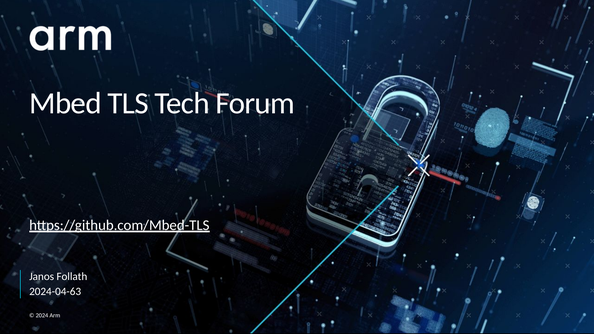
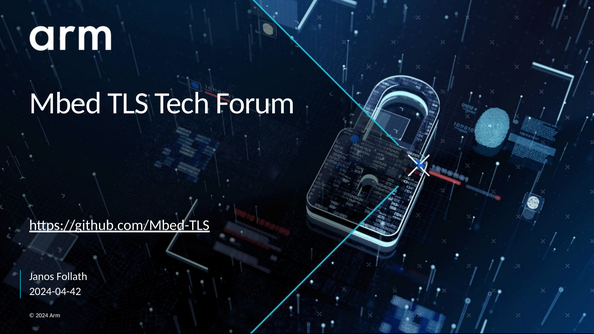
2024-04-63: 2024-04-63 -> 2024-04-42 (55, 292)
